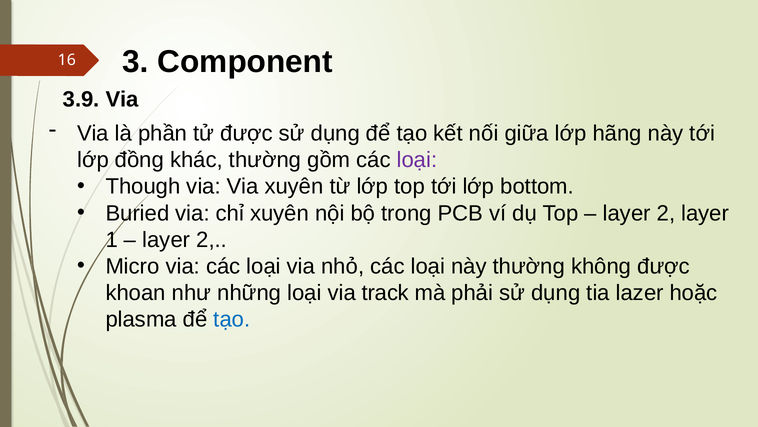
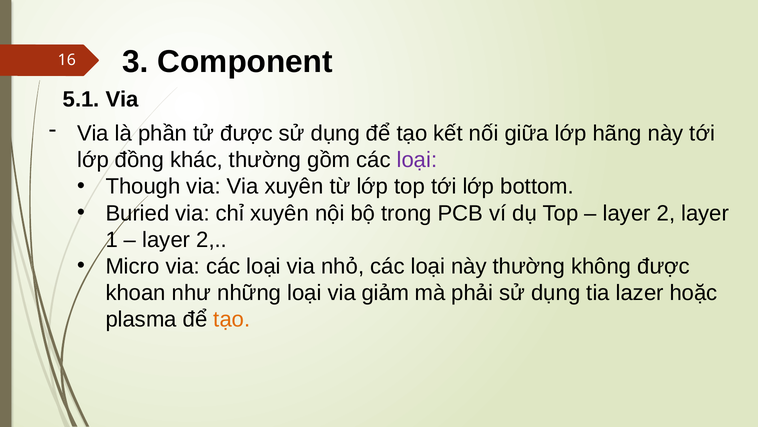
3.9: 3.9 -> 5.1 (81, 100)
track: track -> giảm (385, 293)
tạo colour: blue -> orange (232, 319)
